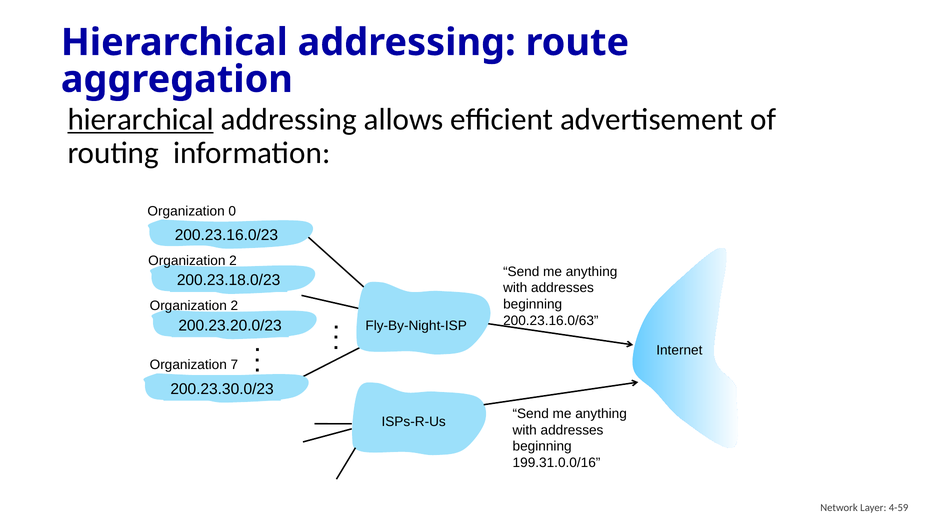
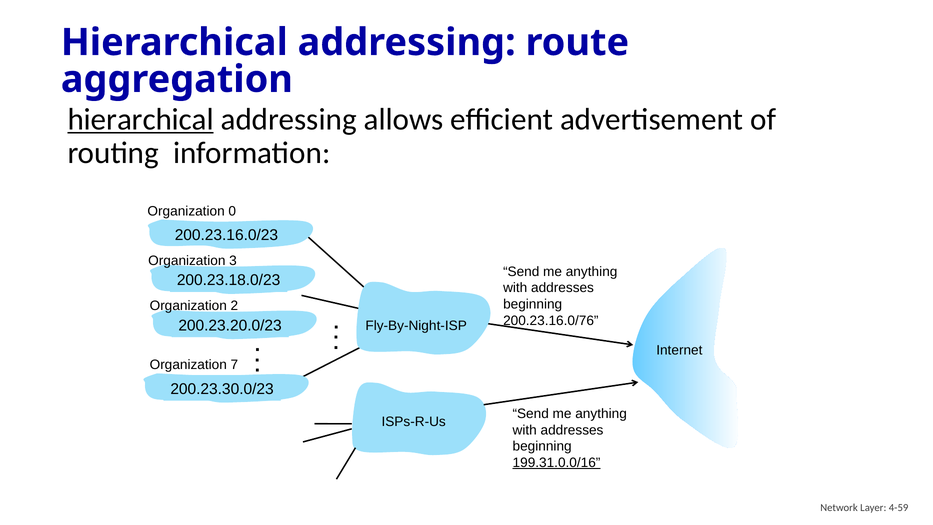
2: 2 -> 3 (233, 261)
200.23.16.0/63: 200.23.16.0/63 -> 200.23.16.0/76 (551, 321)
199.31.0.0/16 underline: none -> present (557, 463)
